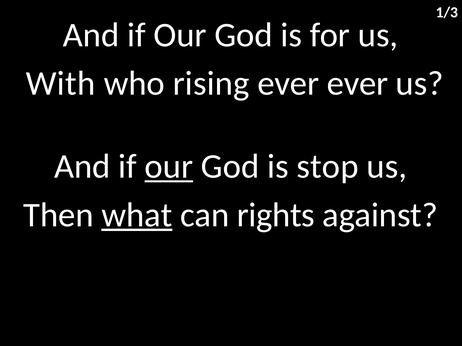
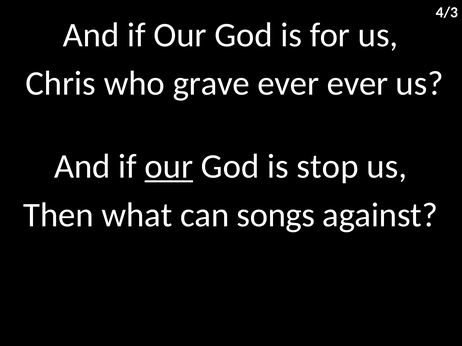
1/3: 1/3 -> 4/3 (447, 13)
With: With -> Chris (61, 84)
rising: rising -> grave (211, 84)
what underline: present -> none (137, 215)
rights: rights -> songs (276, 215)
